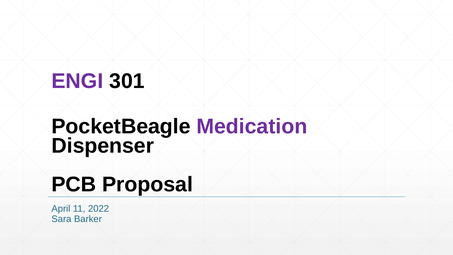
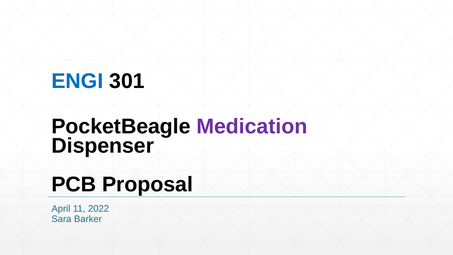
ENGI colour: purple -> blue (77, 81)
